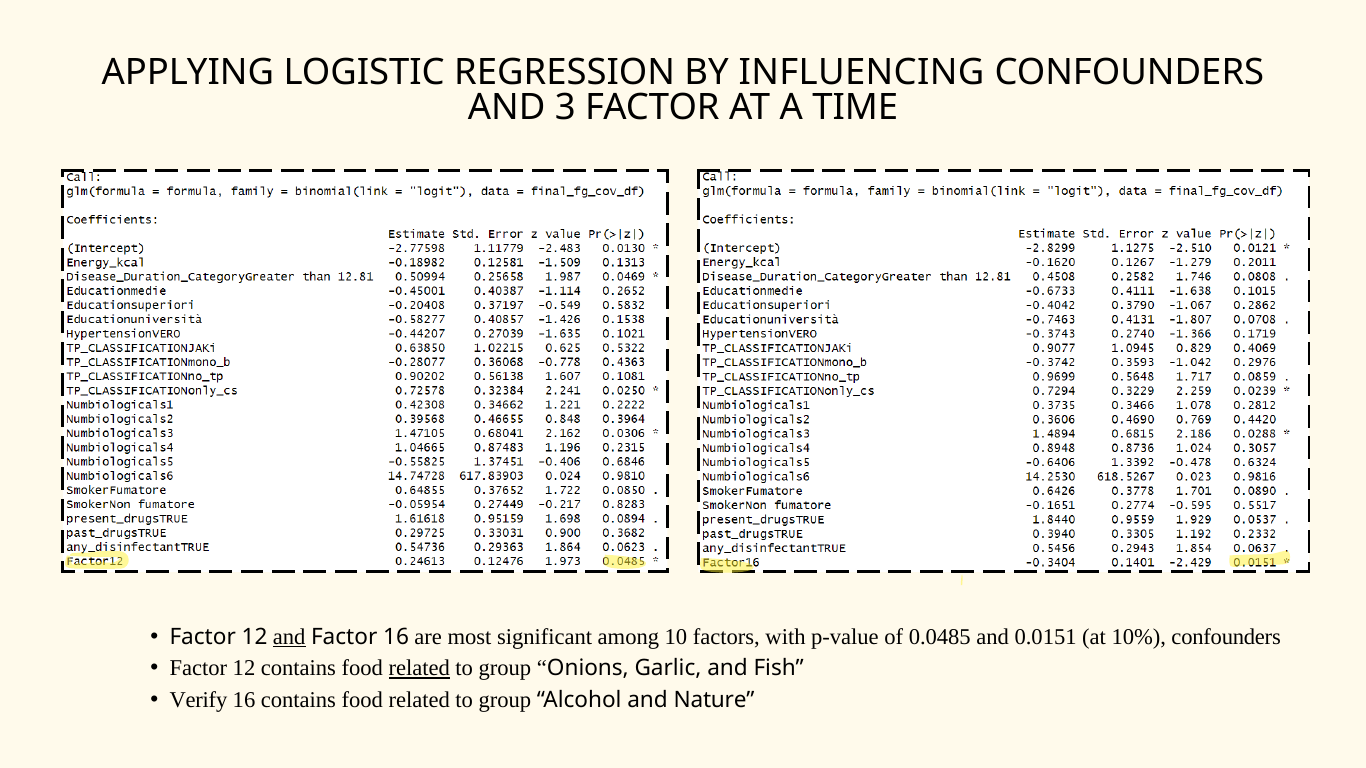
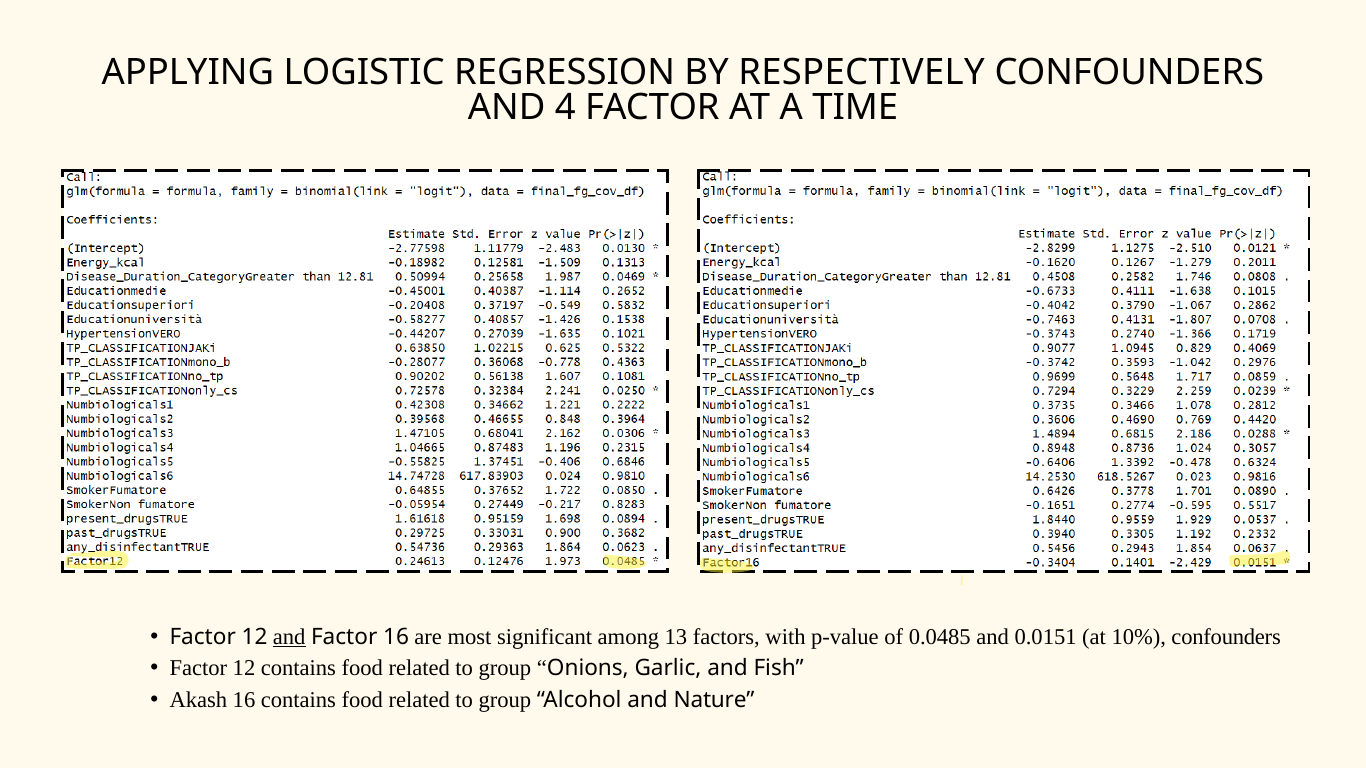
INFLUENCING: INFLUENCING -> RESPECTIVELY (862, 72)
3: 3 -> 4 (565, 107)
10: 10 -> 13 (676, 637)
related underline: present -> none (419, 669)
Verify: Verify -> Akash (198, 700)
